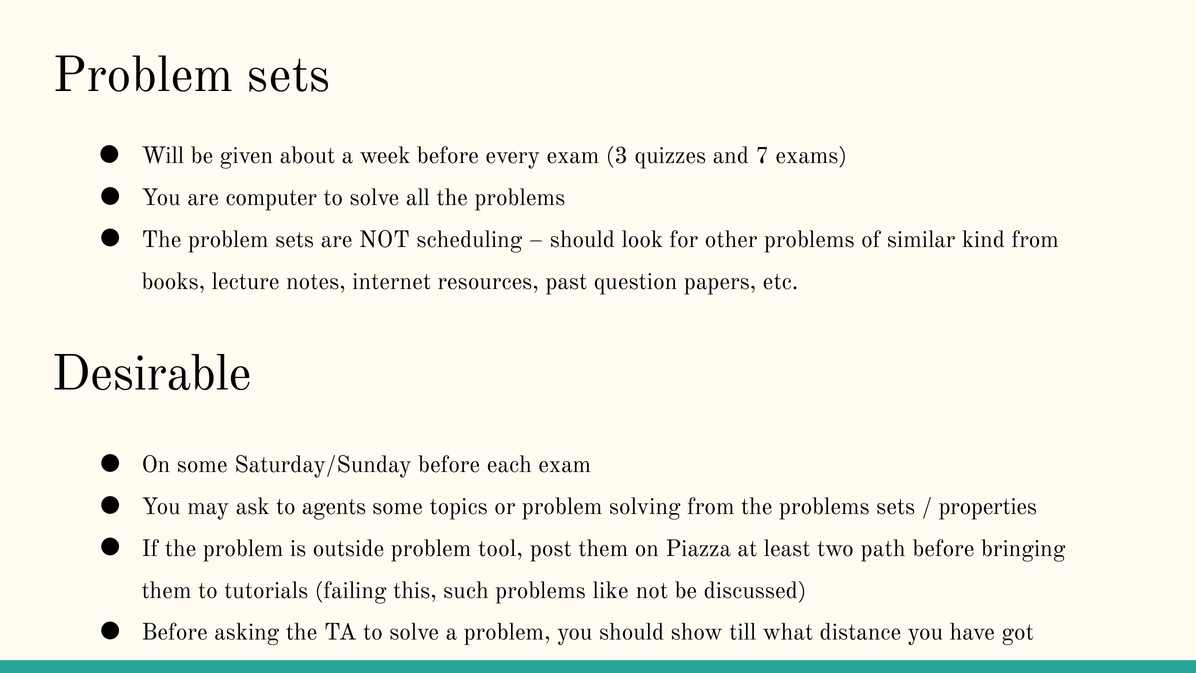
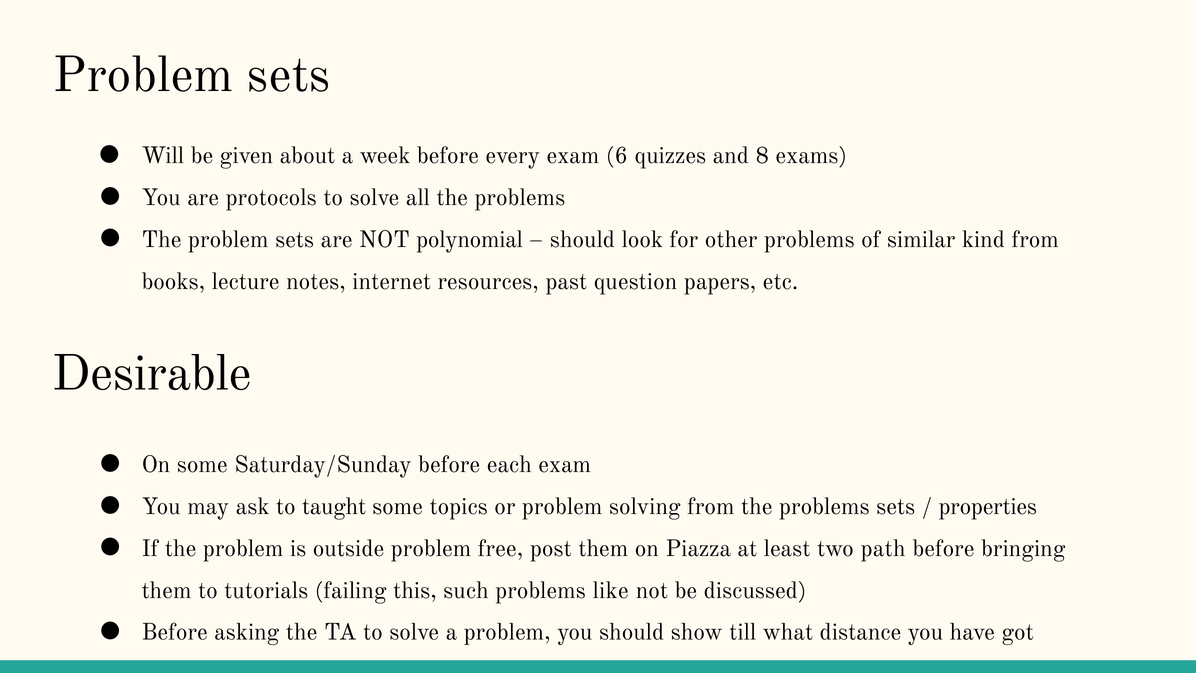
3: 3 -> 6 (617, 156)
7: 7 -> 8 (762, 156)
computer: computer -> protocols (271, 198)
scheduling: scheduling -> polynomial (469, 239)
agents: agents -> taught (334, 506)
tool: tool -> free (501, 548)
